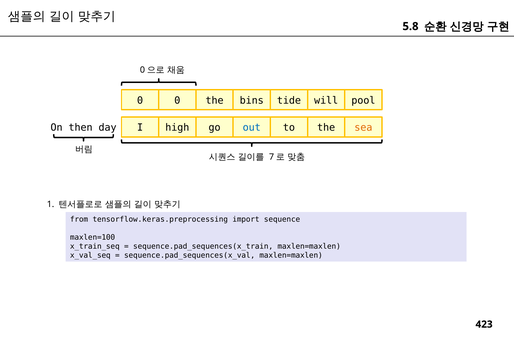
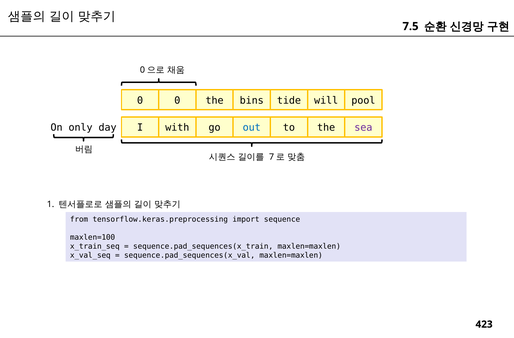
5.8: 5.8 -> 7.5 (411, 26)
then: then -> only (81, 127)
high: high -> with (177, 128)
sea colour: orange -> purple (363, 128)
